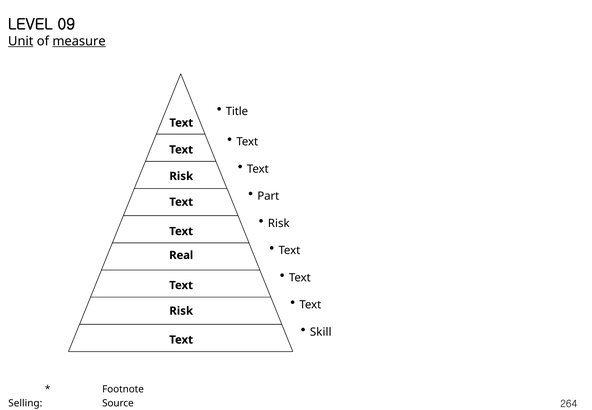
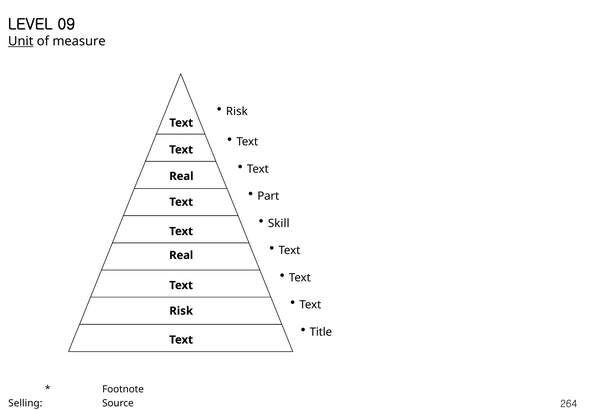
measure underline: present -> none (79, 41)
Title: Title -> Risk (237, 111)
Risk: Risk -> Real (181, 176)
Risk: Risk -> Skill (279, 223)
Skill: Skill -> Title (321, 332)
